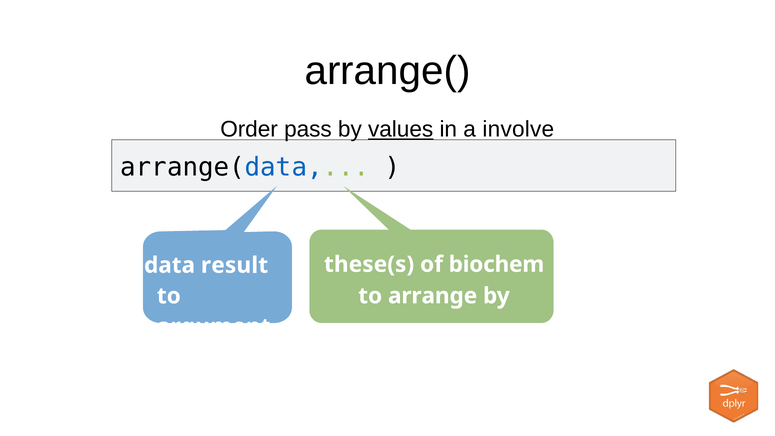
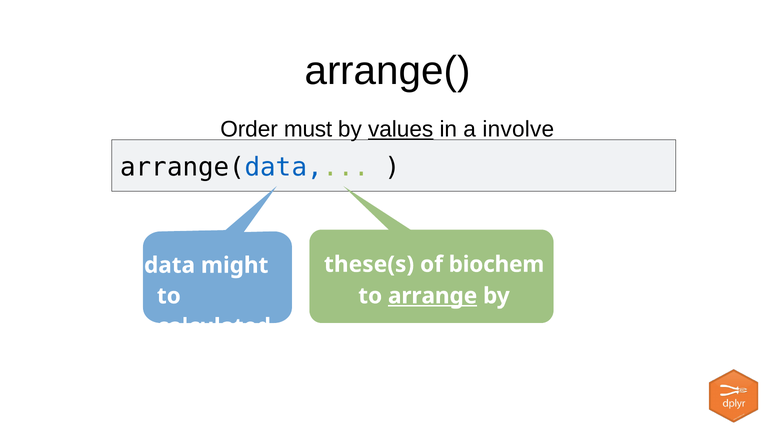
pass: pass -> must (308, 129)
result: result -> might (235, 265)
arrange underline: none -> present (433, 296)
argument: argument -> calculated (214, 327)
